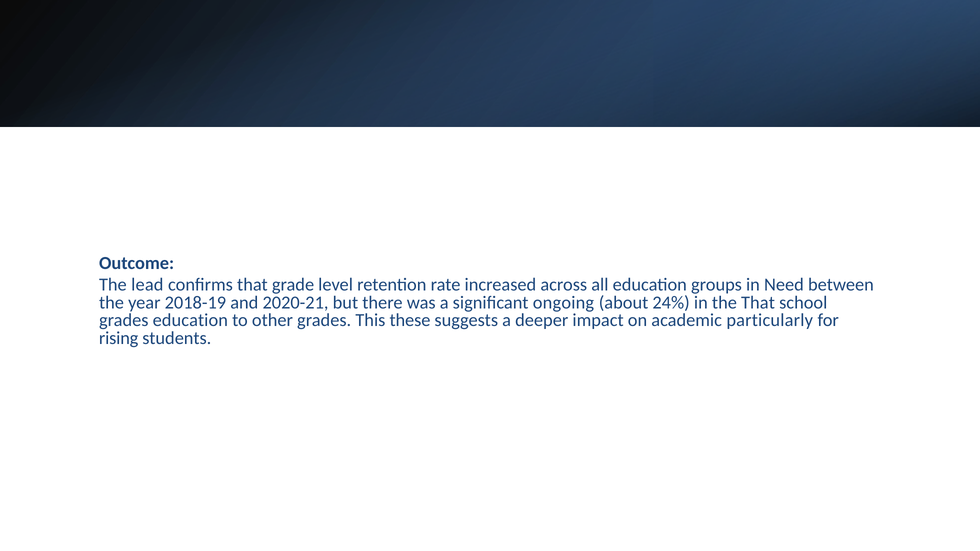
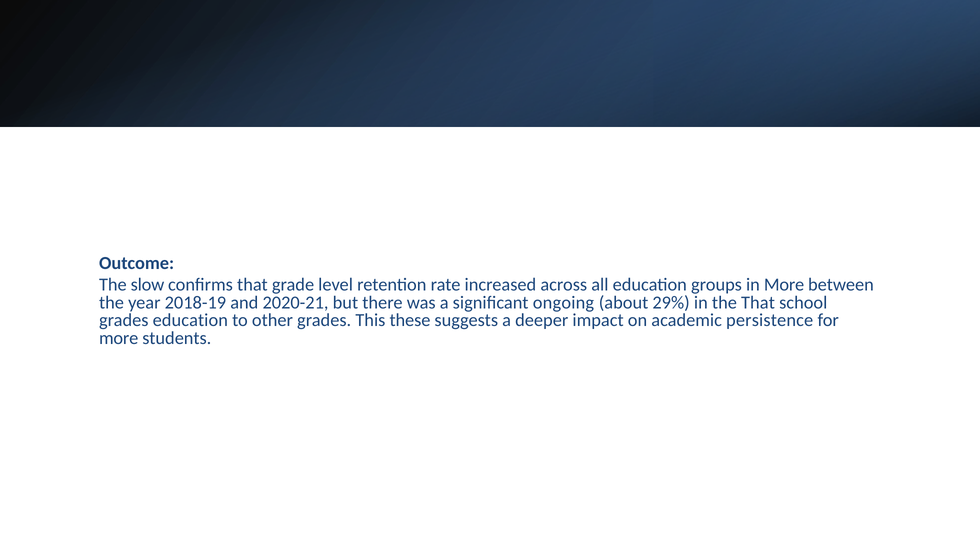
lead: lead -> slow (148, 285)
in Need: Need -> More (784, 285)
24%: 24% -> 29% (671, 303)
particularly: particularly -> persistence (770, 321)
rising: rising -> more (119, 338)
